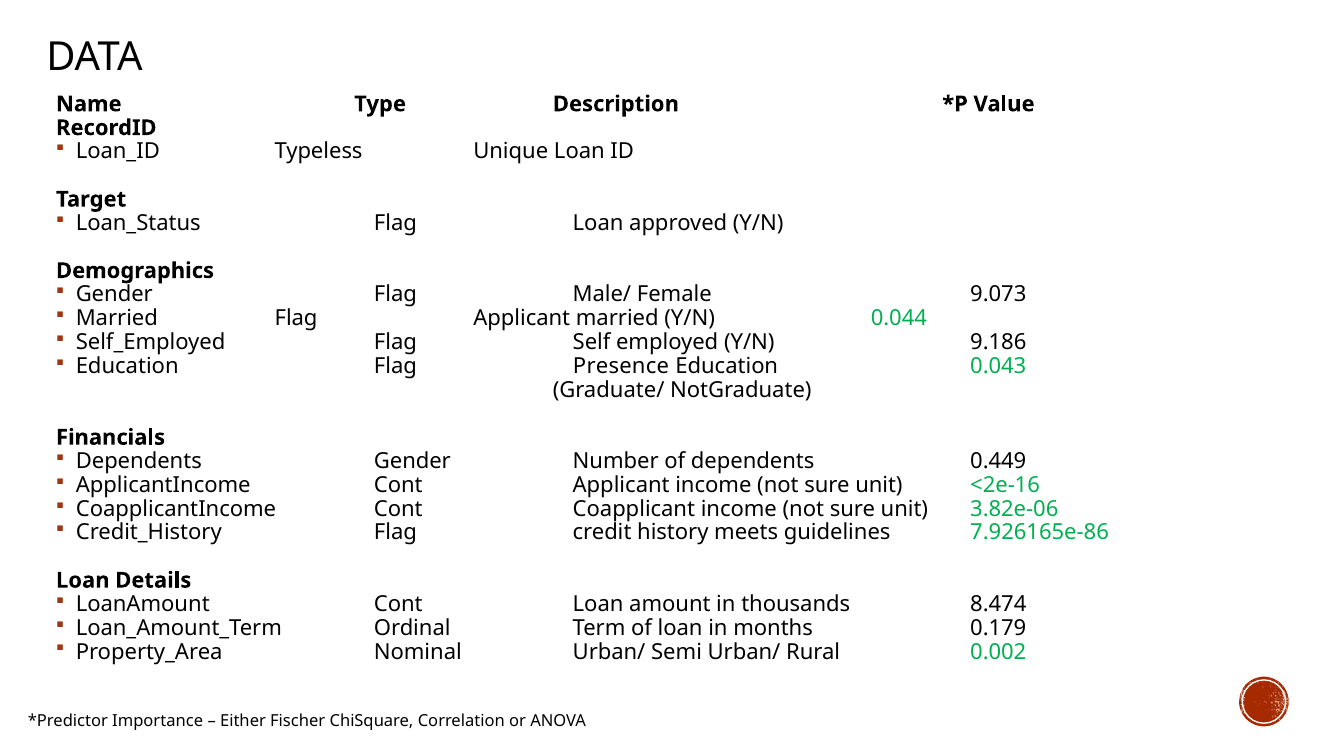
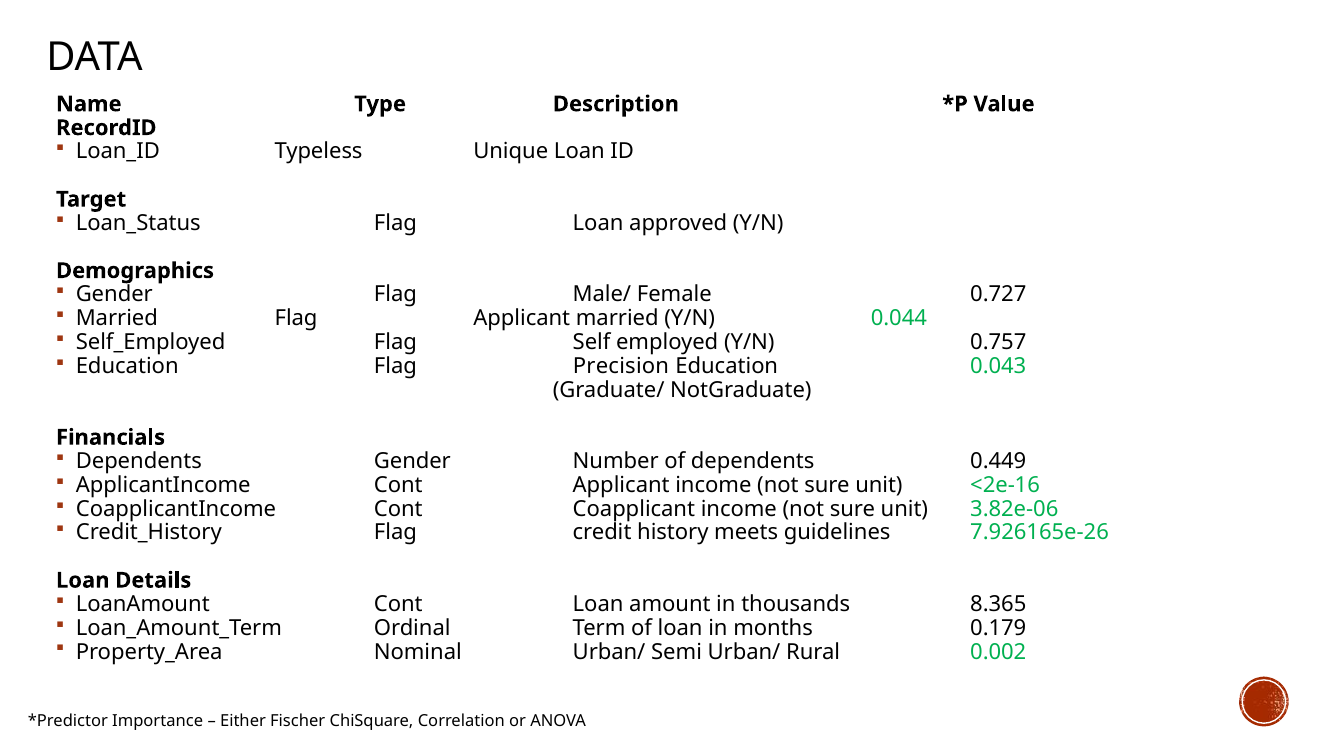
9.073: 9.073 -> 0.727 (998, 295)
9.186: 9.186 -> 0.757 (998, 342)
Presence: Presence -> Precision (621, 366)
7.926165e-86: 7.926165e-86 -> 7.926165e-26 (1040, 533)
8.474: 8.474 -> 8.365 (998, 604)
